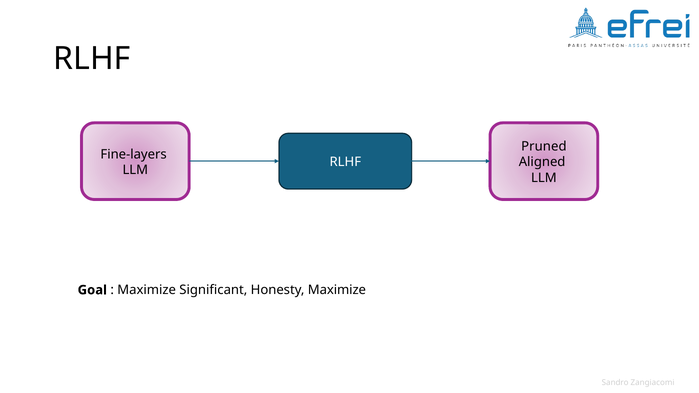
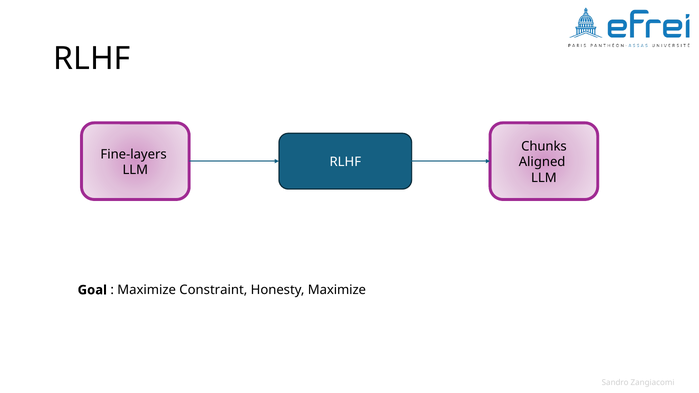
Pruned: Pruned -> Chunks (544, 146)
Significant: Significant -> Constraint (213, 290)
